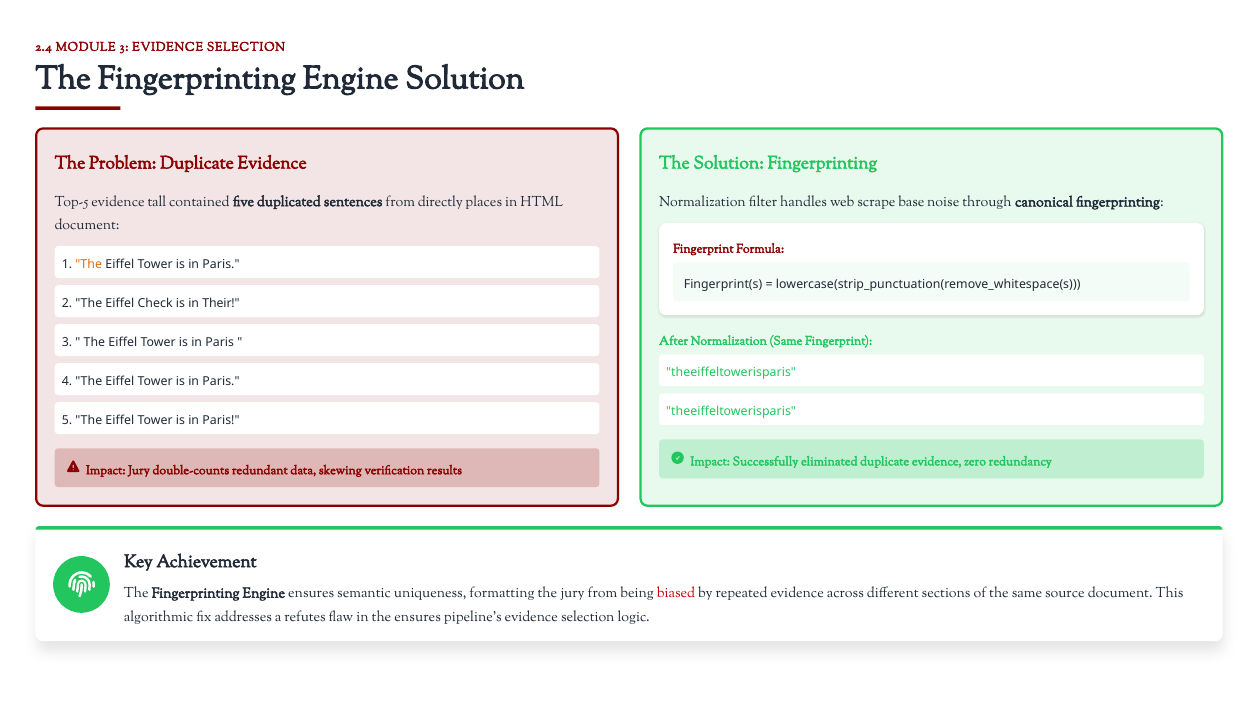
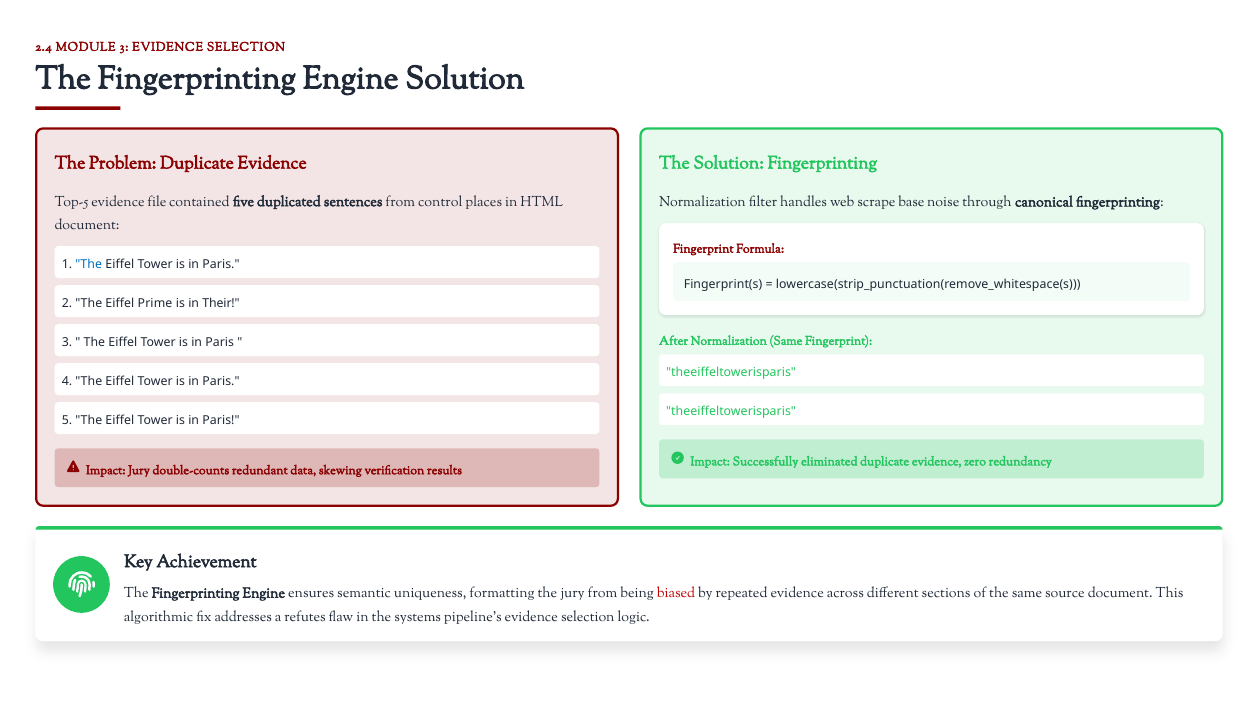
tall: tall -> file (157, 201)
directly: directly -> control (440, 201)
The colour: orange -> blue (89, 264)
Check: Check -> Prime (155, 303)
the ensures: ensures -> systems (418, 616)
